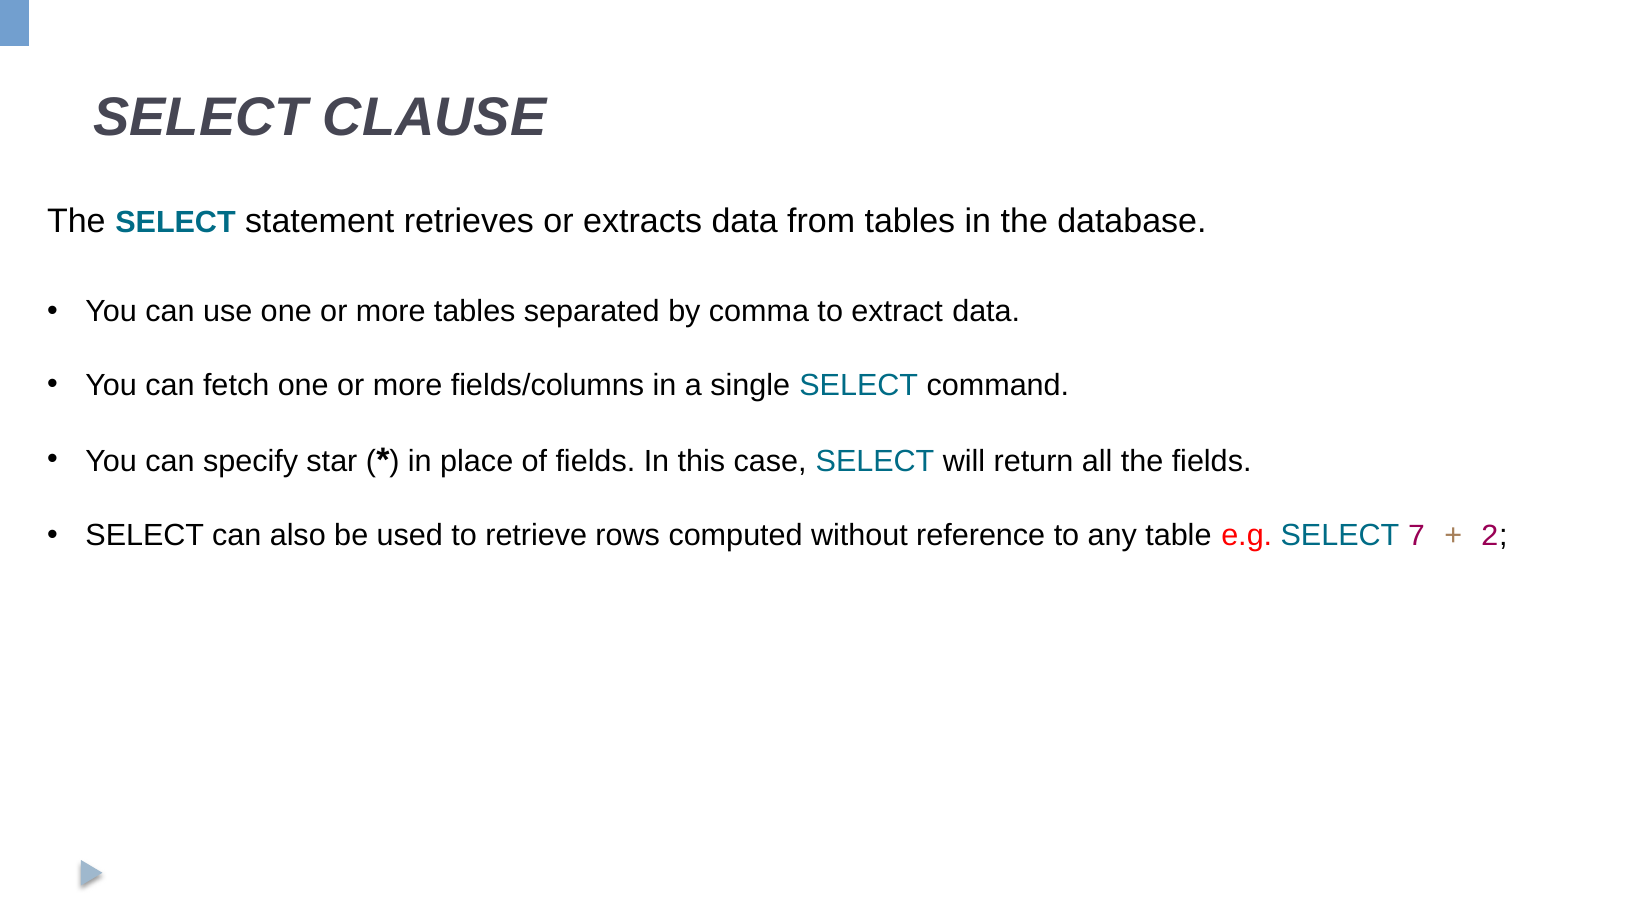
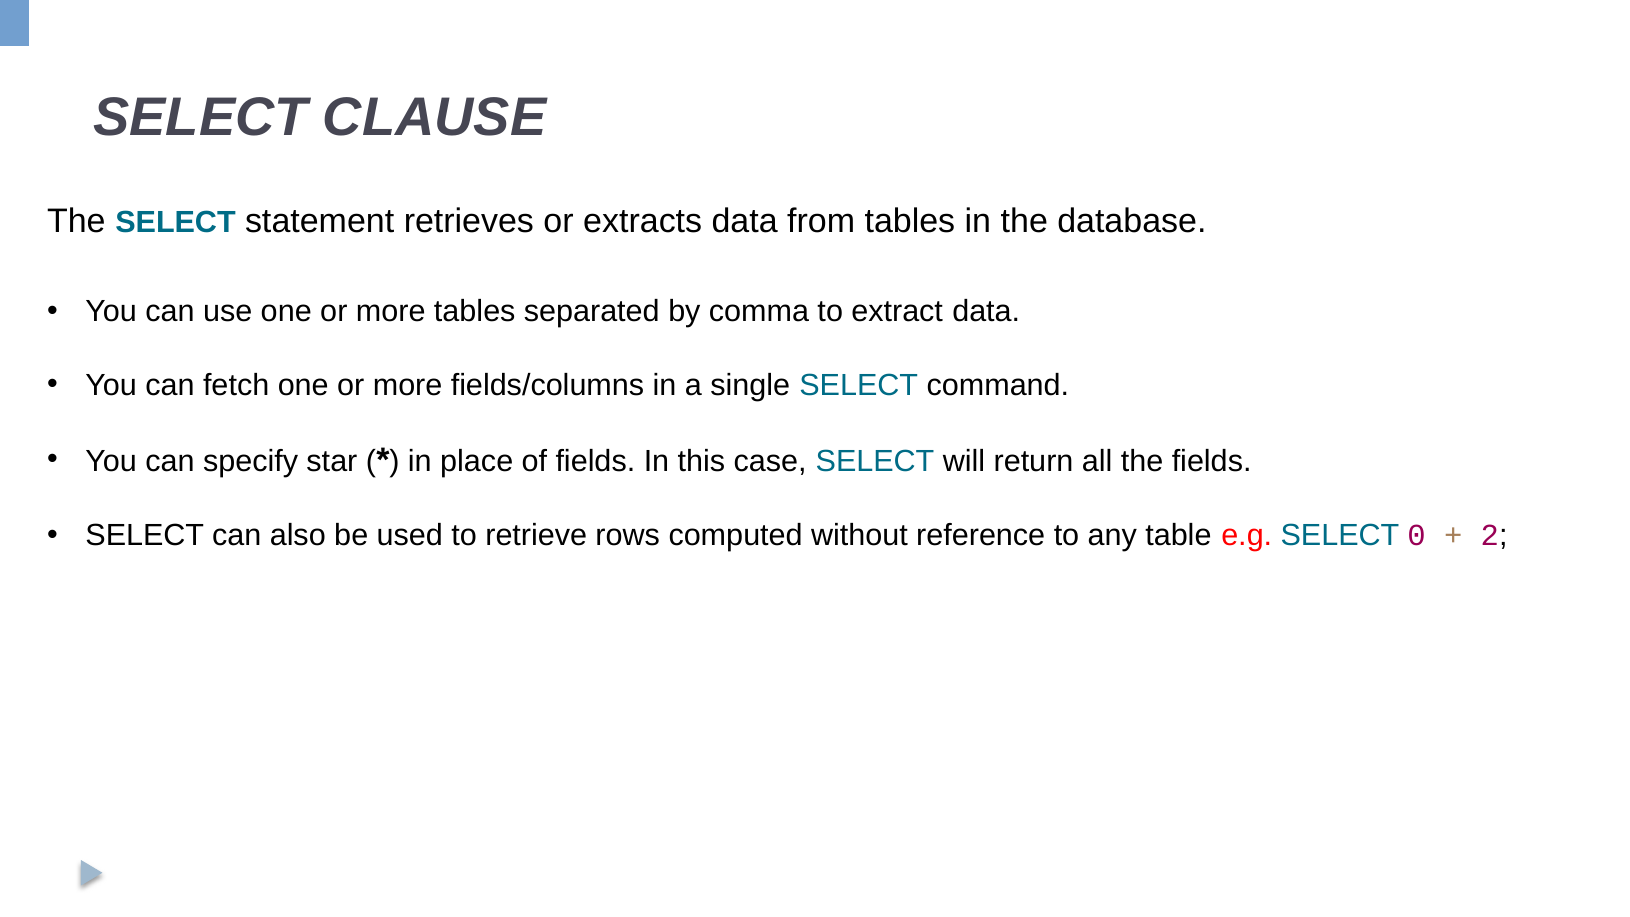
7: 7 -> 0 (1417, 536)
